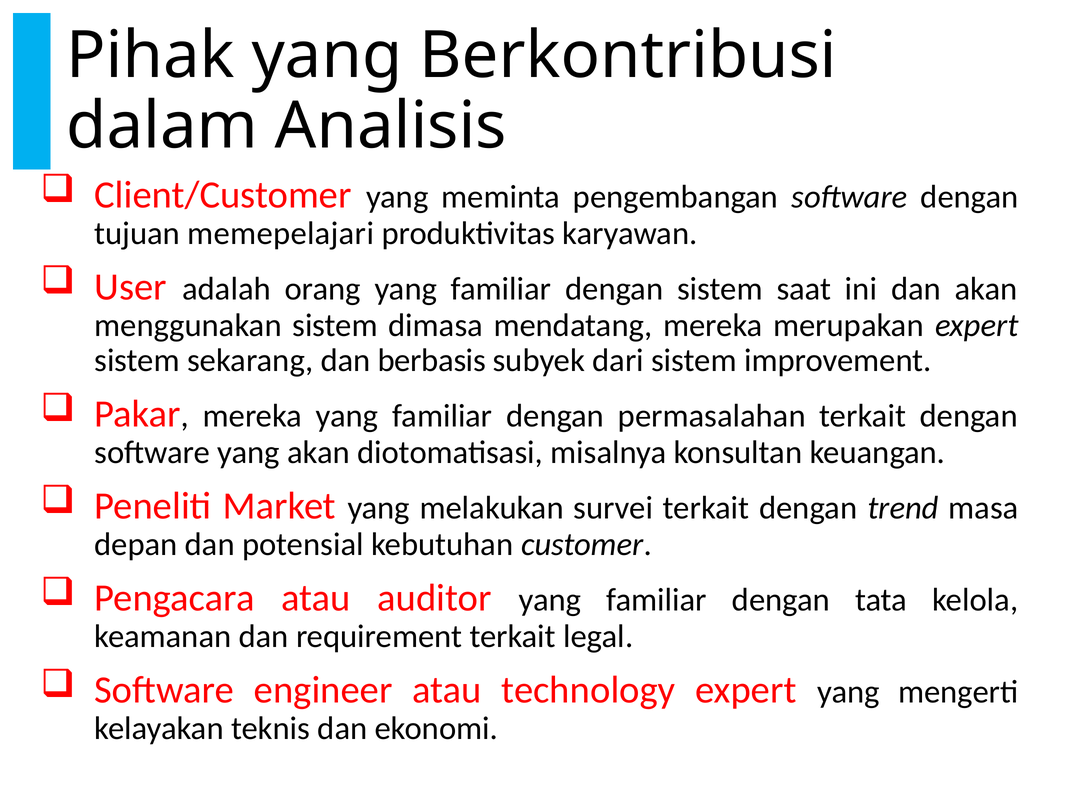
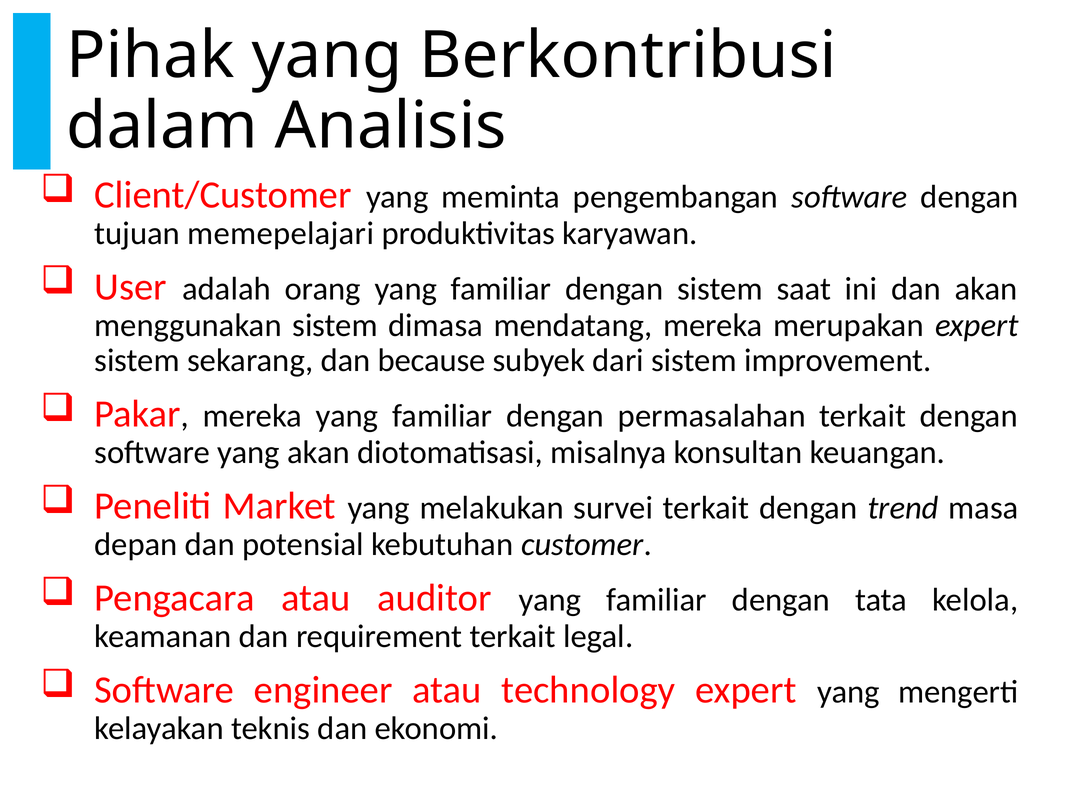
berbasis: berbasis -> because (432, 360)
